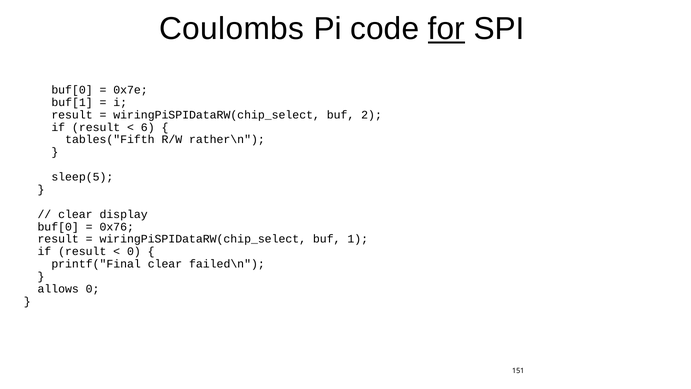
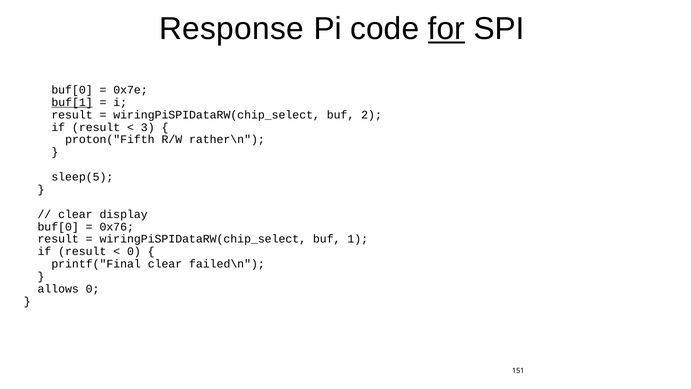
Coulombs: Coulombs -> Response (232, 29)
buf[1 underline: none -> present (72, 102)
6: 6 -> 3 (148, 127)
tables("Fifth: tables("Fifth -> proton("Fifth (110, 140)
